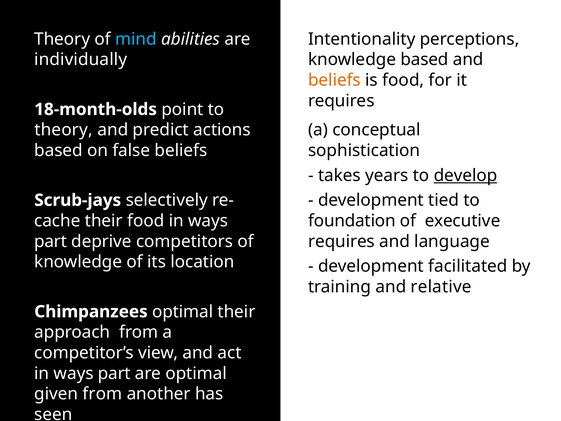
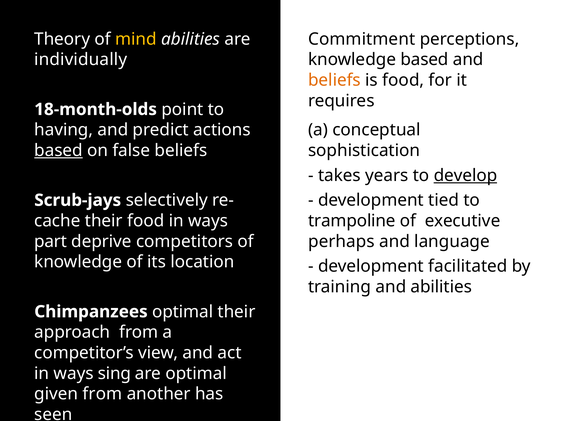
mind colour: light blue -> yellow (136, 39)
Intentionality: Intentionality -> Commitment (362, 39)
theory: theory -> having (64, 130)
based underline: none -> present (59, 150)
foundation: foundation -> trampoline (352, 221)
requires: requires -> perhaps (341, 241)
and relative: relative -> abilities (441, 287)
part: part -> sing (114, 373)
